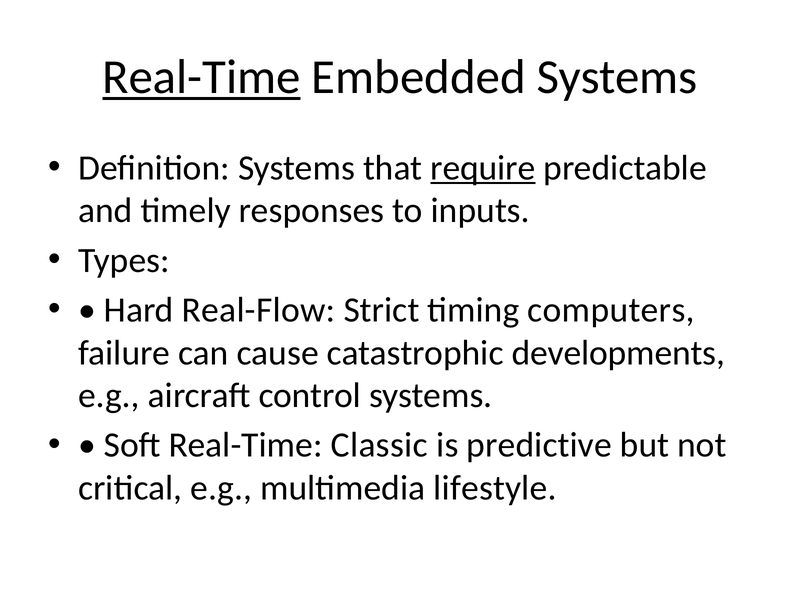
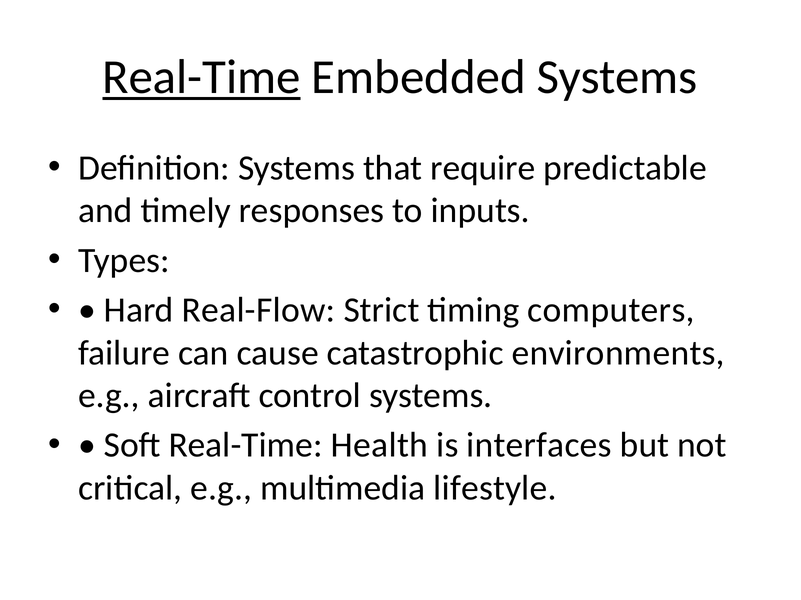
require underline: present -> none (483, 168)
developments: developments -> environments (618, 353)
Classic: Classic -> Health (379, 446)
predictive: predictive -> interfaces (539, 446)
